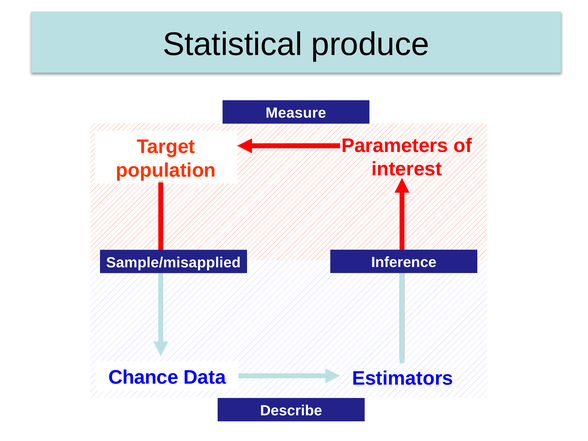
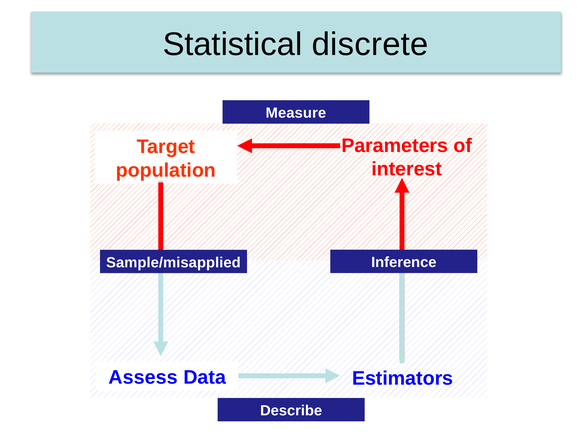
produce: produce -> discrete (370, 45)
Chance: Chance -> Assess (143, 377)
